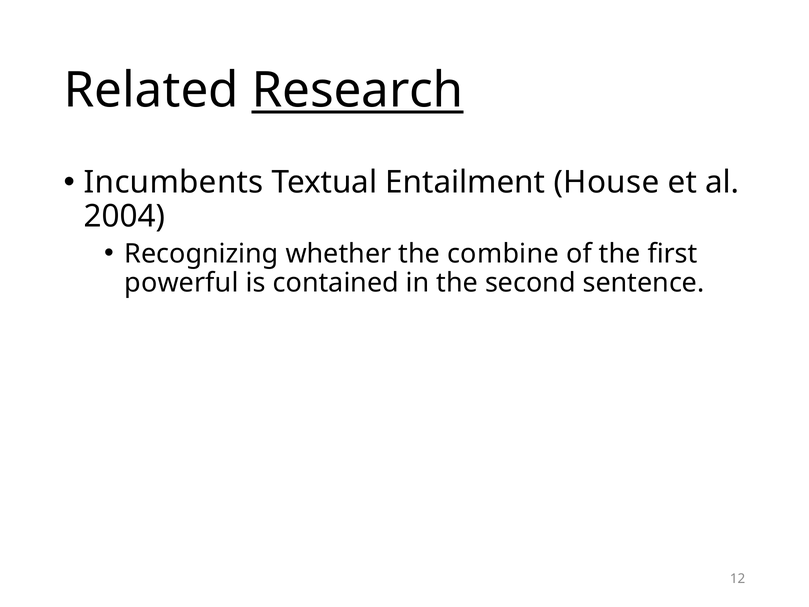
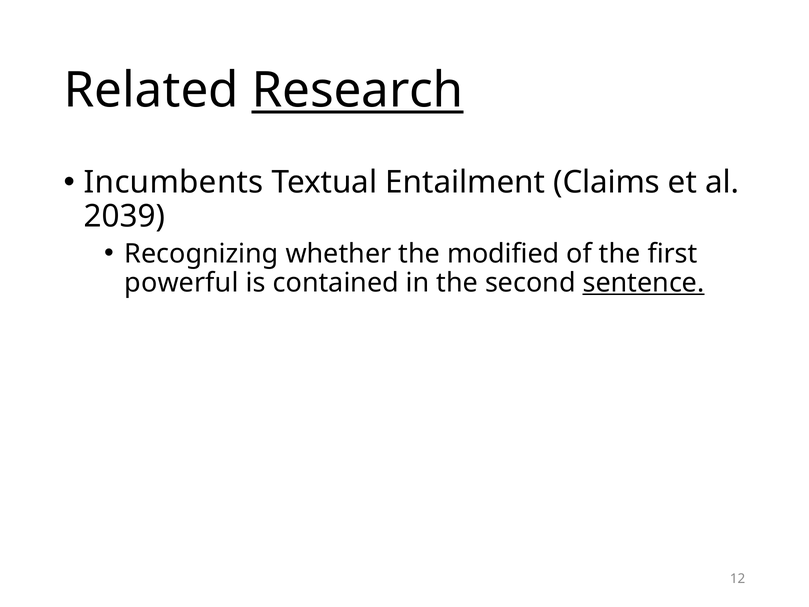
House: House -> Claims (607, 182)
2004: 2004 -> 2039 (125, 216)
combine: combine -> modified (503, 254)
sentence underline: none -> present (644, 283)
